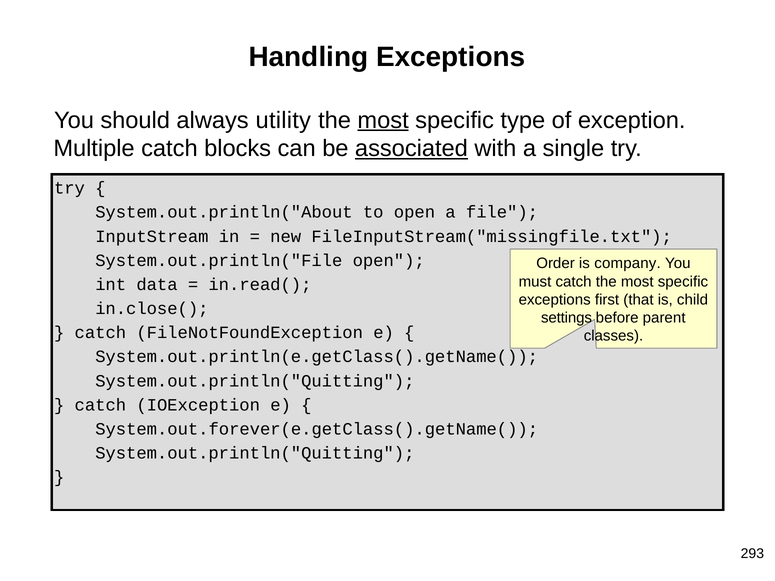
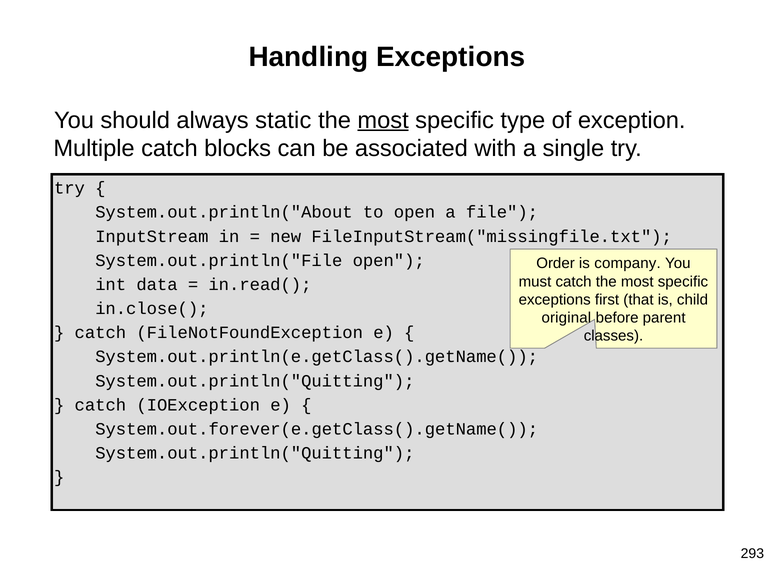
utility: utility -> static (283, 120)
associated underline: present -> none (411, 149)
settings: settings -> original (566, 318)
